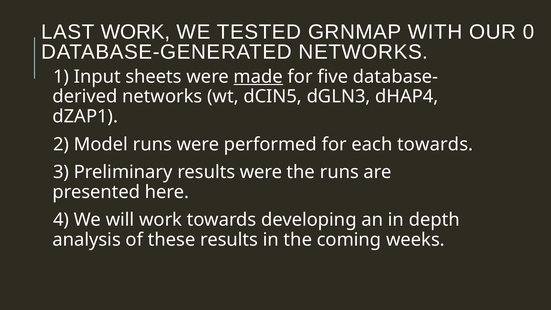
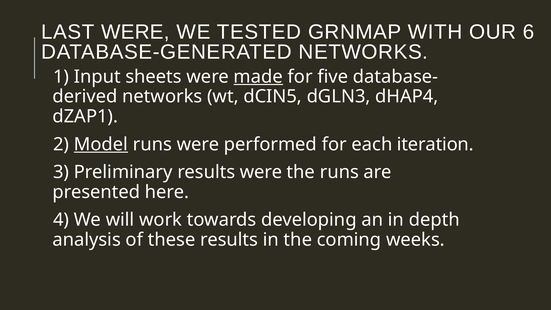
LAST WORK: WORK -> WERE (135, 32)
0: 0 -> 6 (529, 32)
Model underline: none -> present (101, 144)
each towards: towards -> iteration (435, 144)
